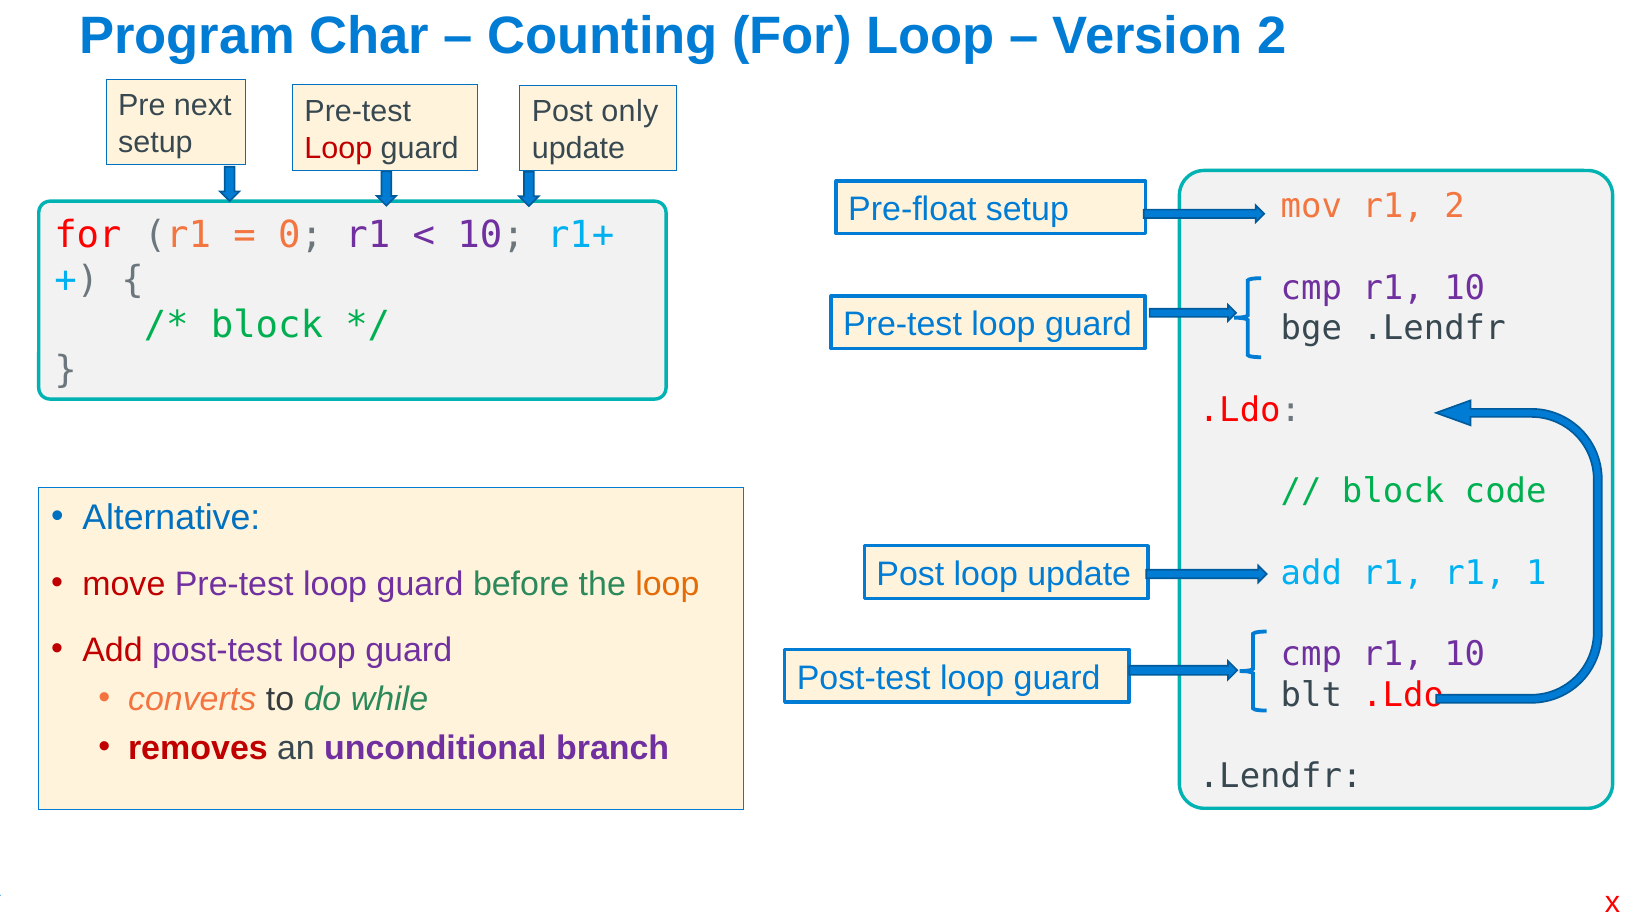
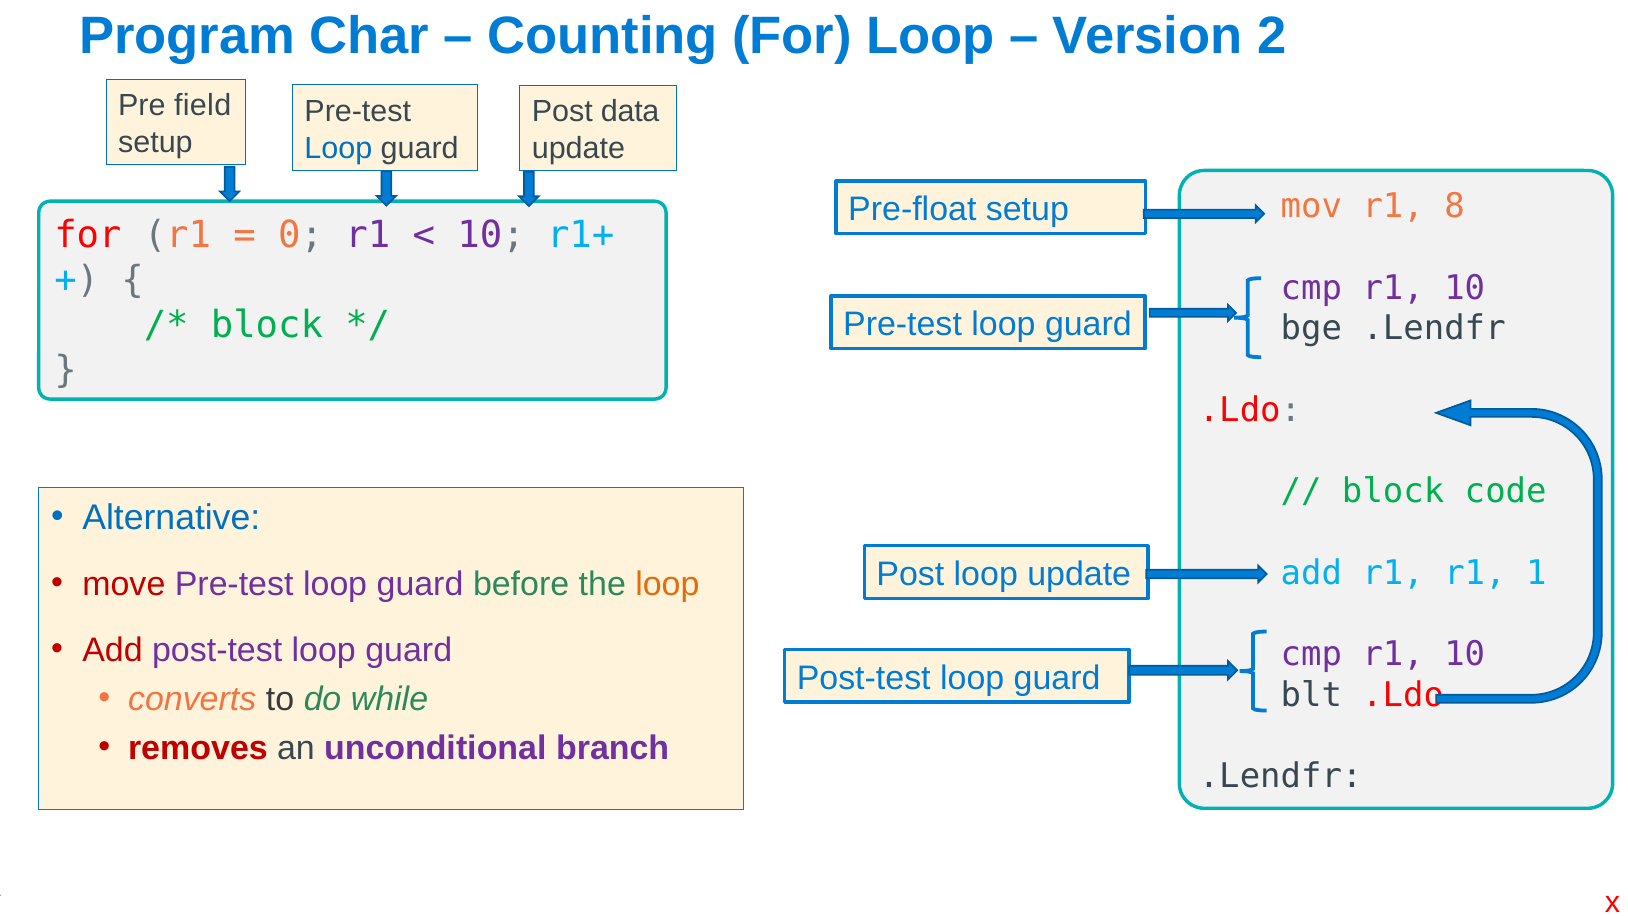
next: next -> field (203, 106)
only: only -> data (630, 112)
Loop colour: red -> blue (338, 148)
r1 2: 2 -> 8 (1455, 207)
